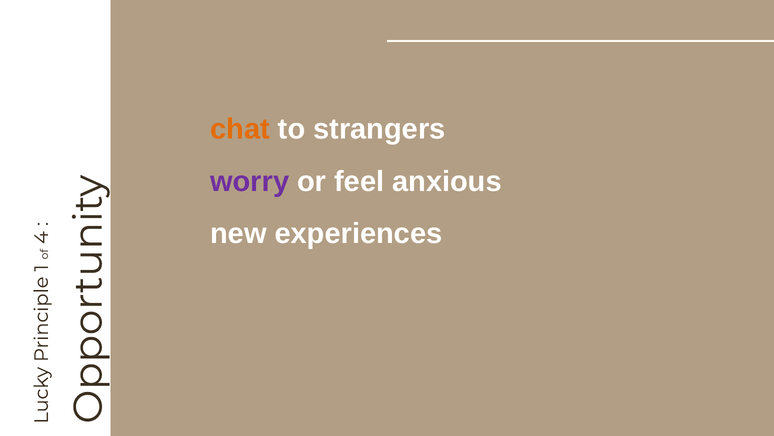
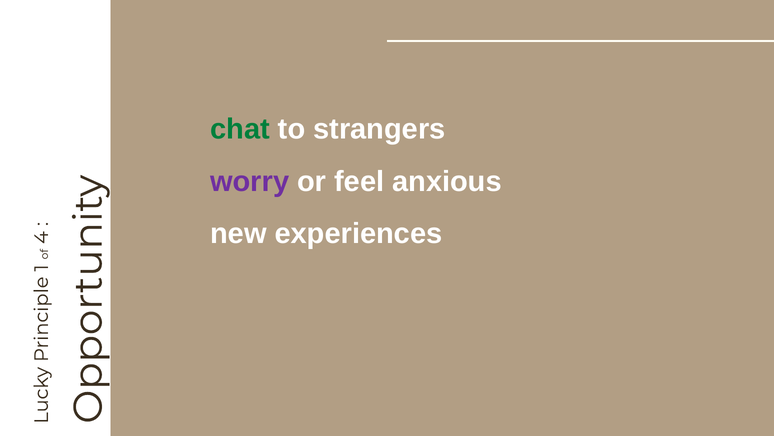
chat colour: orange -> green (240, 129)
